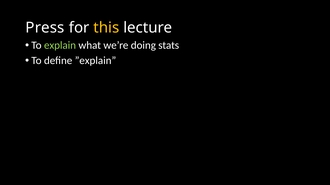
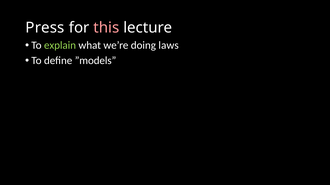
this colour: yellow -> pink (106, 28)
stats: stats -> laws (169, 45)
”explain: ”explain -> ”models (95, 61)
